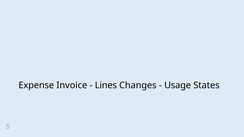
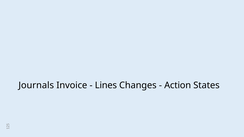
Expense: Expense -> Journals (36, 85)
Usage: Usage -> Action (178, 85)
